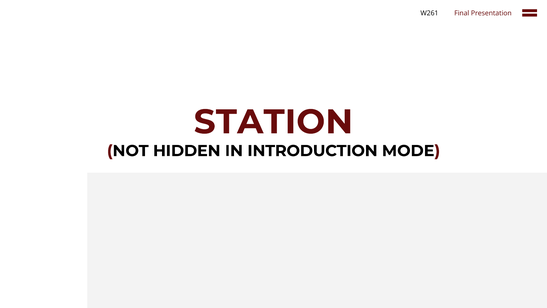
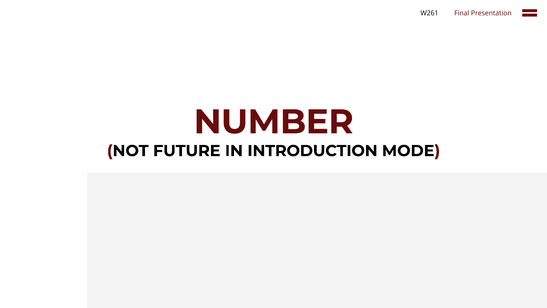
STATION: STATION -> NUMBER (274, 122)
HIDDEN: HIDDEN -> FUTURE (187, 151)
